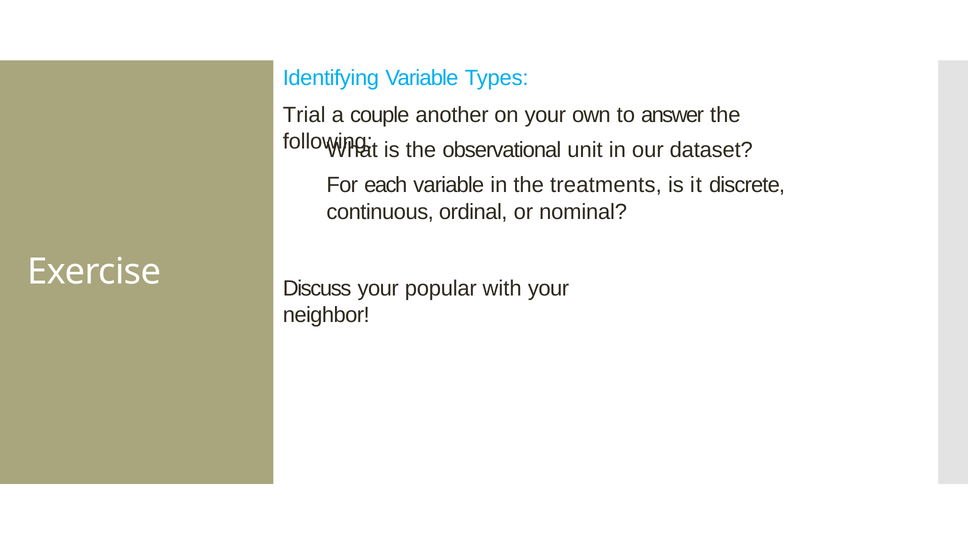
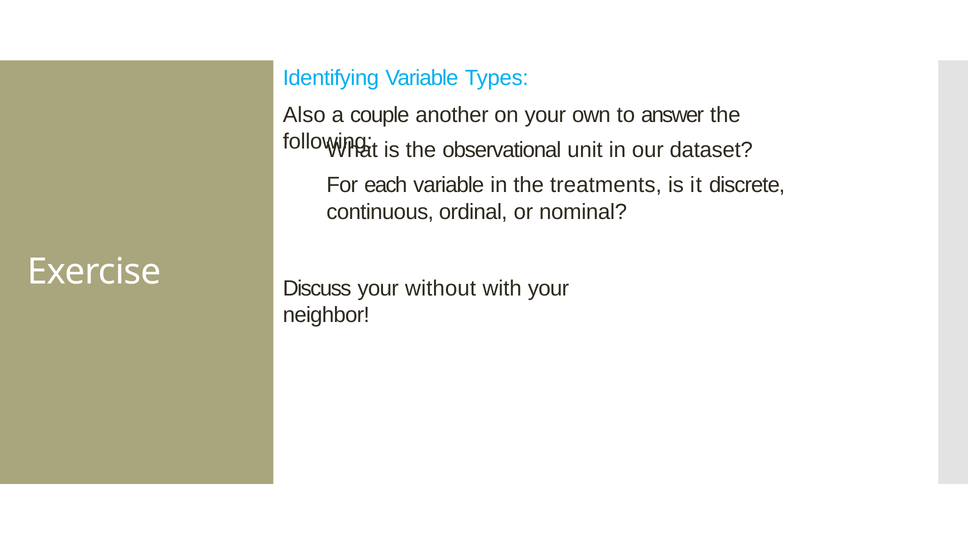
Trial: Trial -> Also (304, 115)
popular: popular -> without (441, 288)
